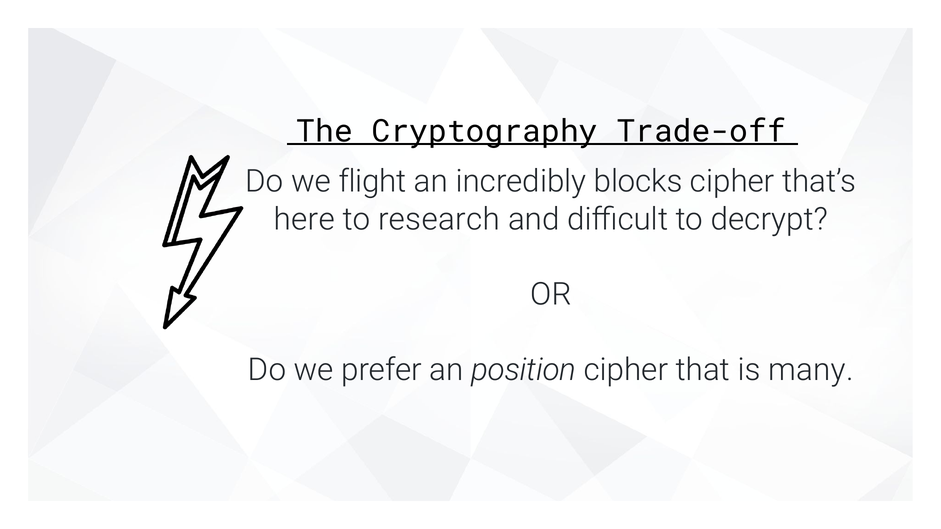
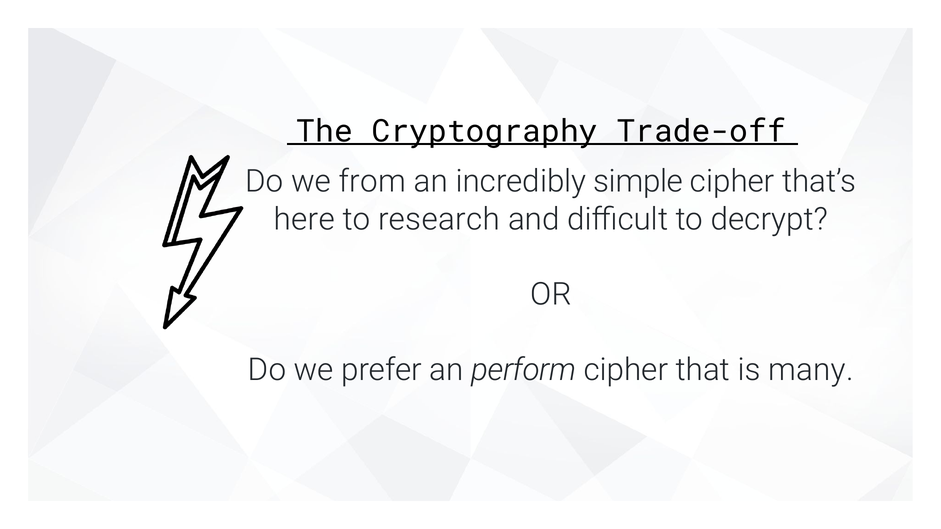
flight: flight -> from (372, 182)
blocks: blocks -> simple (638, 182)
position: position -> perform (524, 370)
